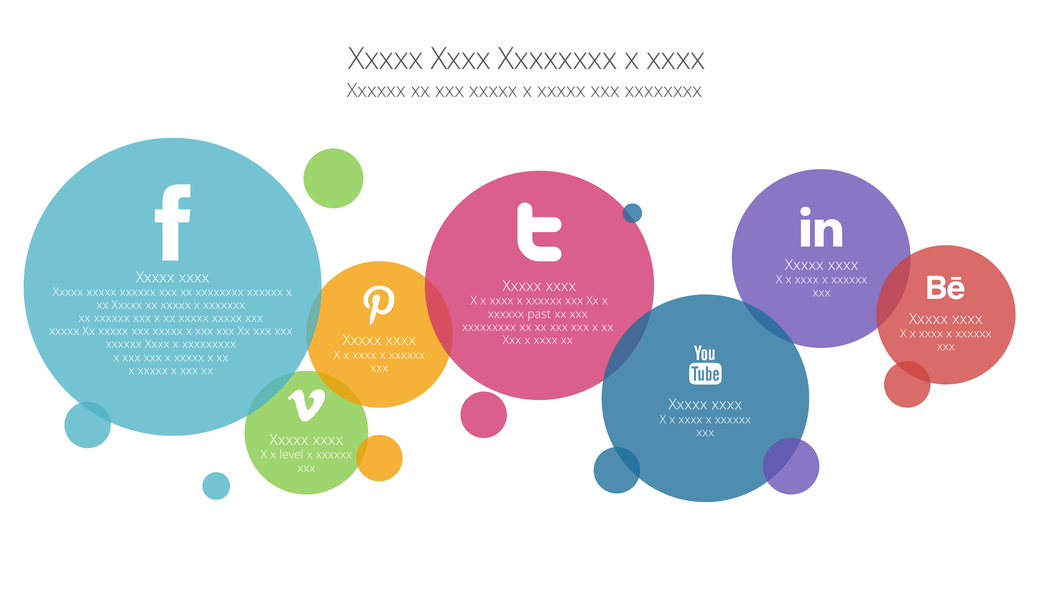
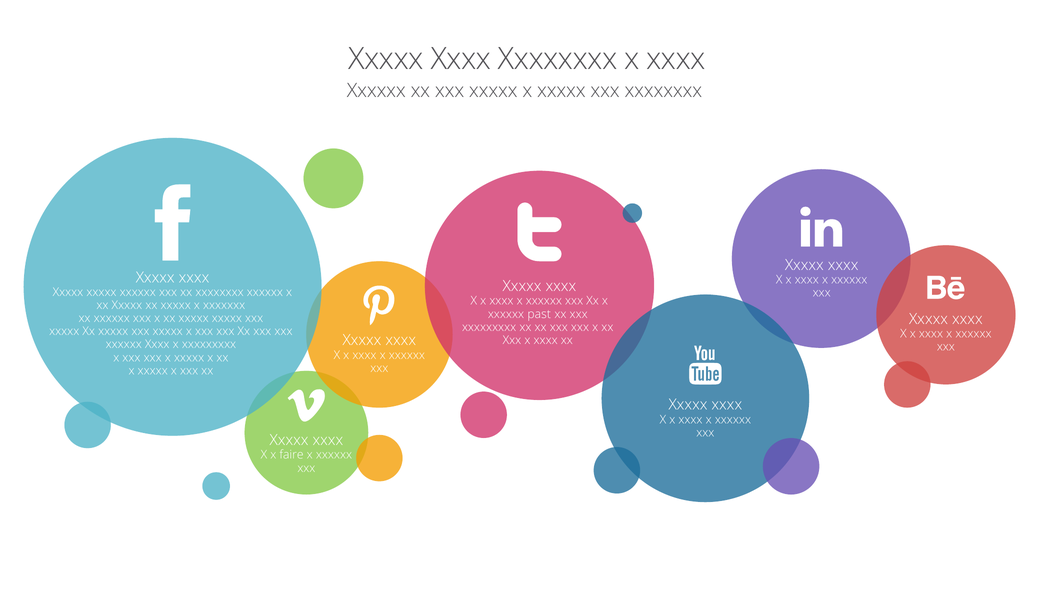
level: level -> faire (292, 455)
